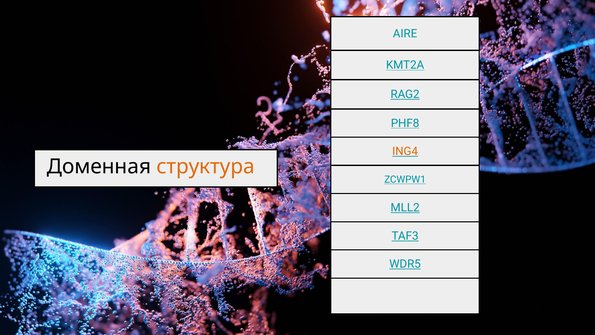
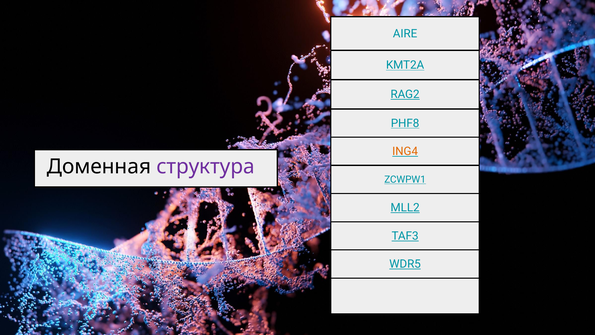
структура colour: orange -> purple (206, 166)
